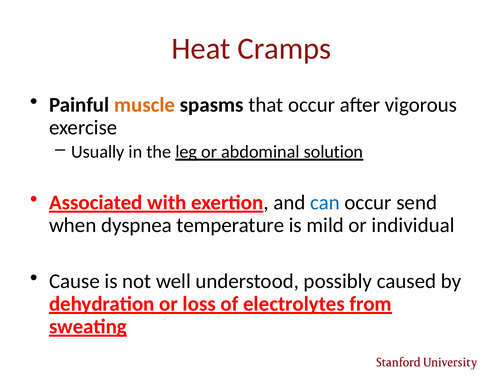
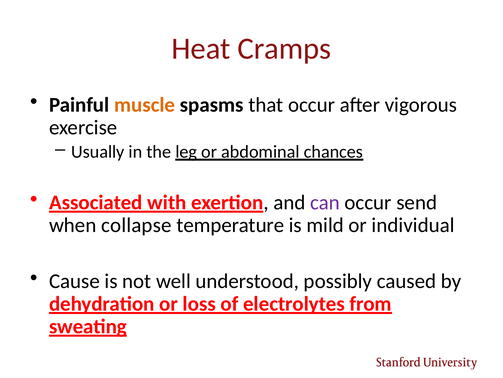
solution: solution -> chances (333, 152)
can colour: blue -> purple (325, 202)
dyspnea: dyspnea -> collapse (136, 225)
